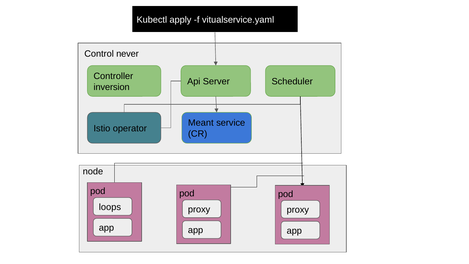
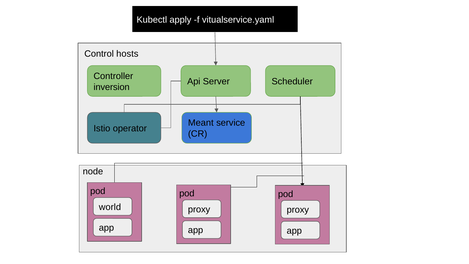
never: never -> hosts (127, 54)
loops: loops -> world (110, 207)
